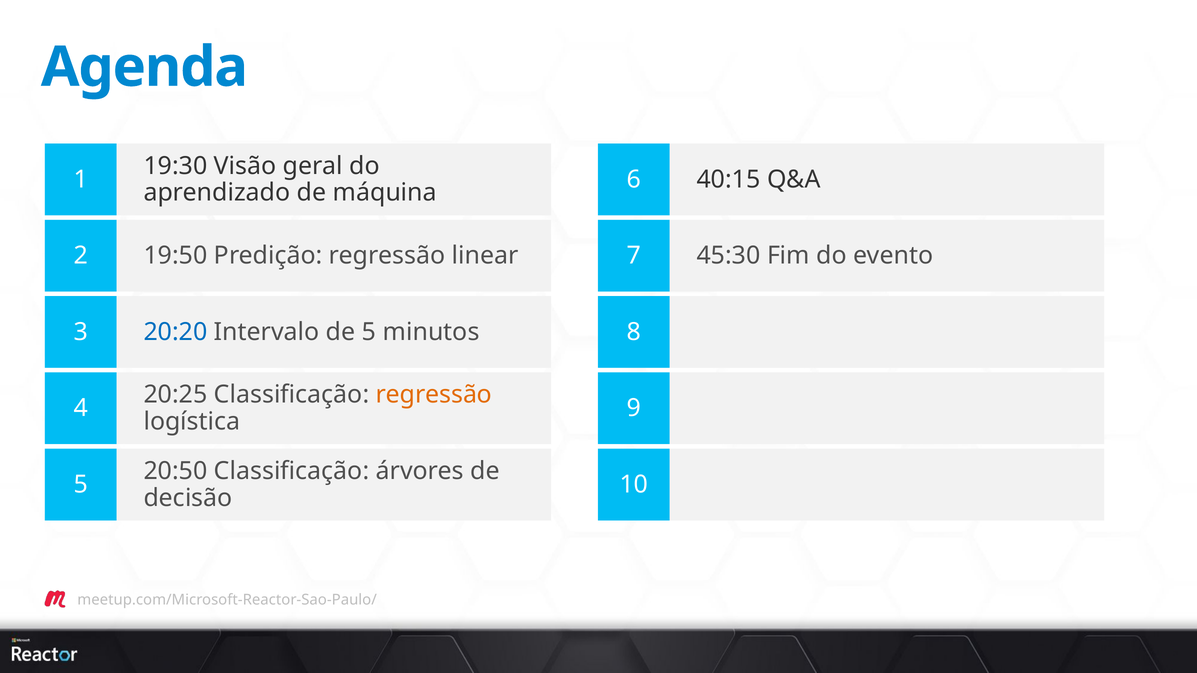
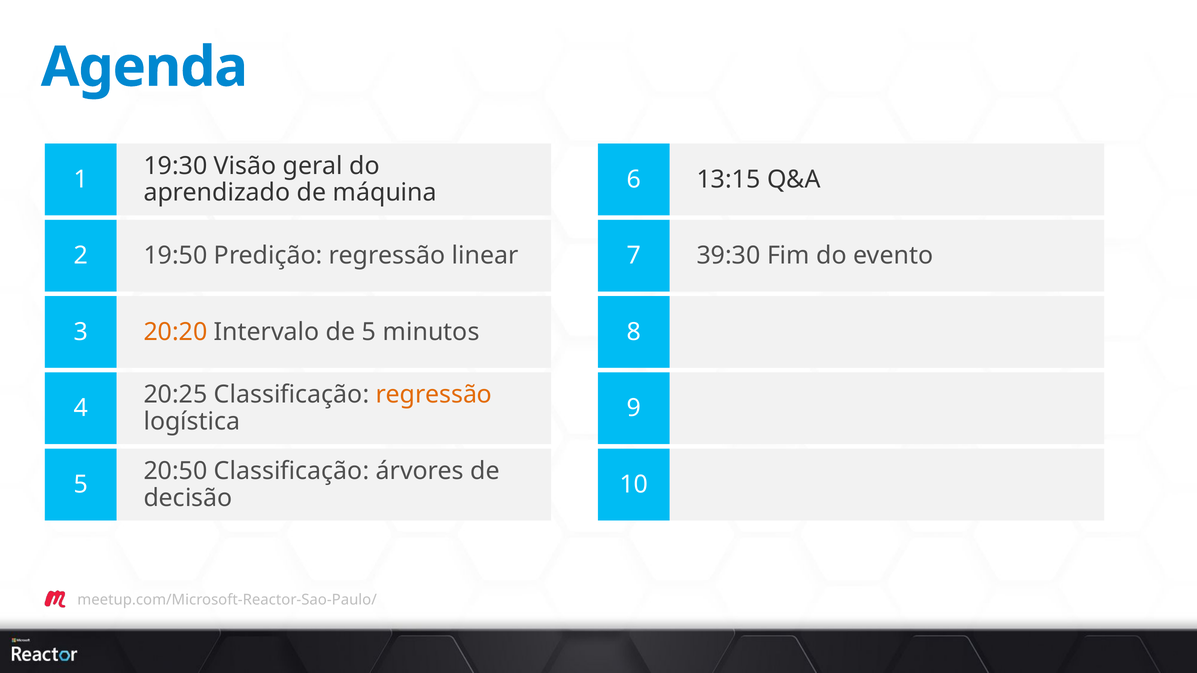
40:15: 40:15 -> 13:15 (729, 179)
45:30: 45:30 -> 39:30 (729, 256)
20:20 colour: blue -> orange (175, 332)
